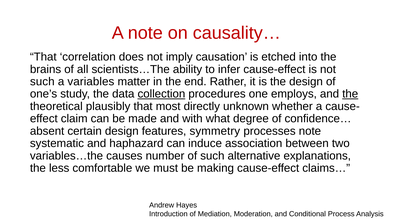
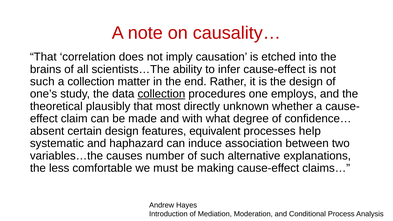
a variables: variables -> collection (91, 82)
the underline: present -> none (350, 94)
symmetry: symmetry -> equivalent (215, 131)
processes note: note -> help (310, 131)
